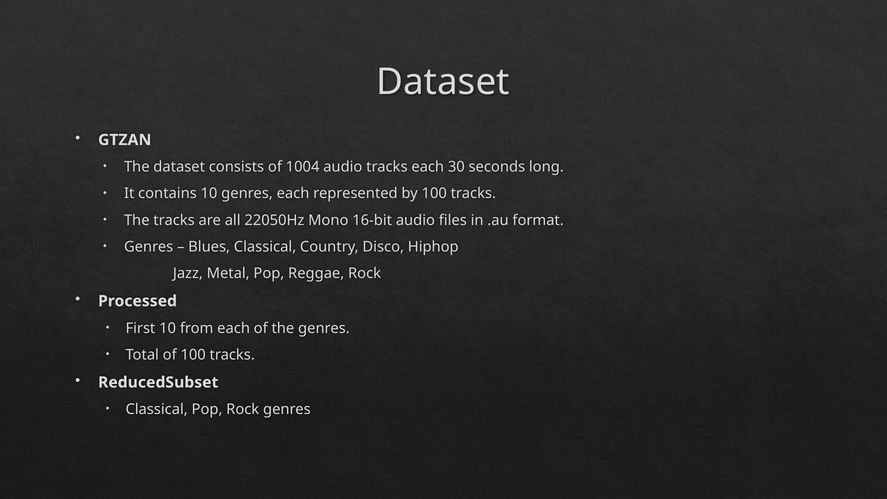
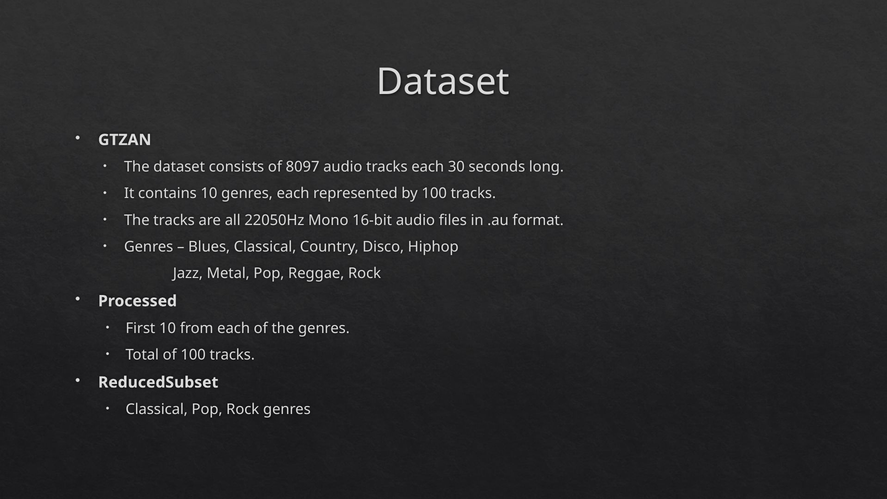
1004: 1004 -> 8097 (303, 167)
